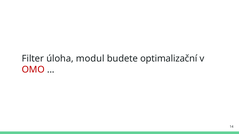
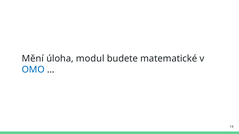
Filter: Filter -> Mění (33, 59)
optimalizační: optimalizační -> matematické (169, 59)
OMO colour: red -> blue (33, 70)
